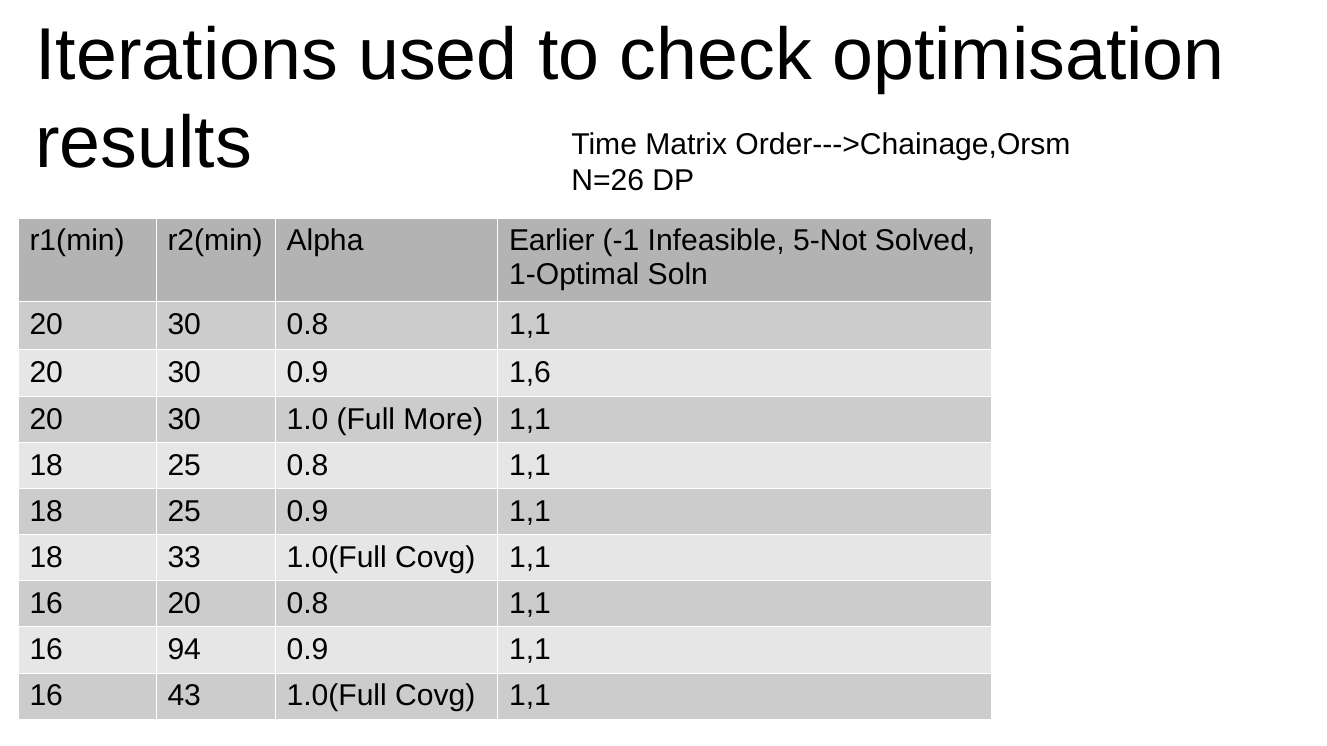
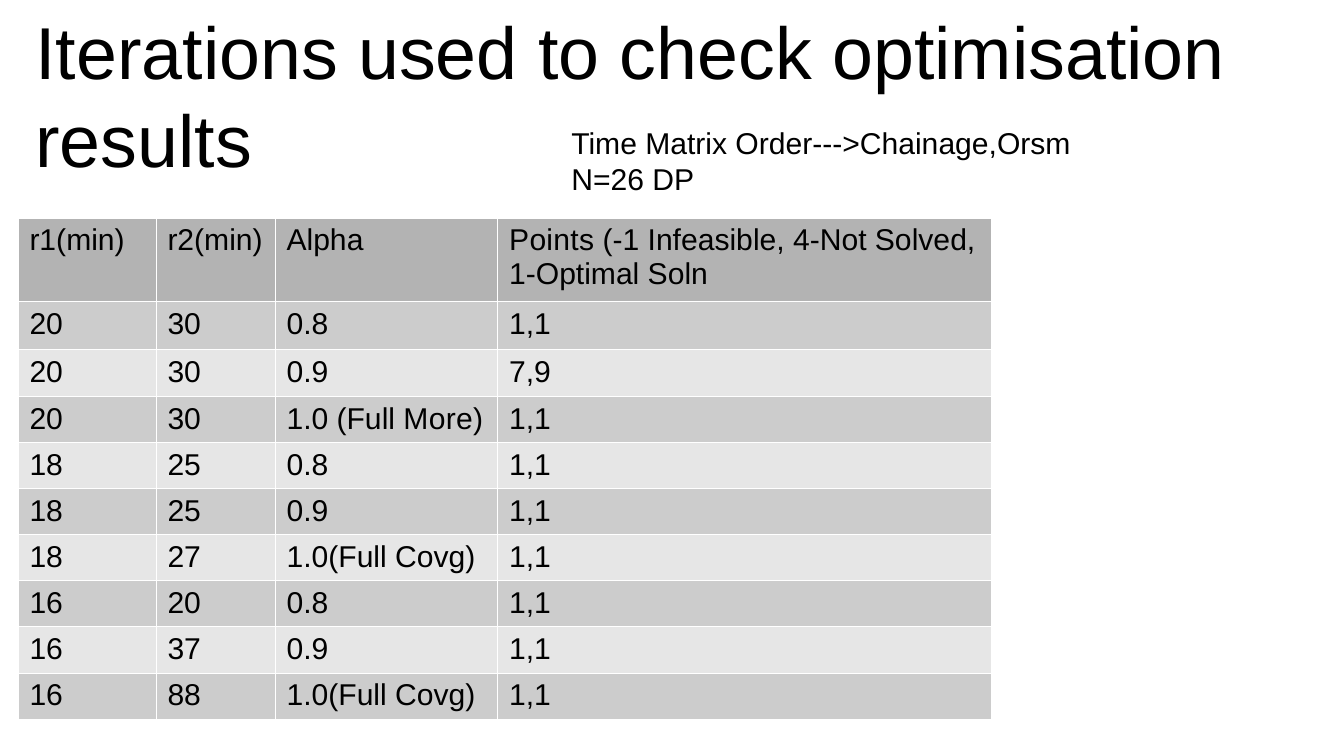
Earlier: Earlier -> Points (552, 241)
5-Not: 5-Not -> 4-Not (830, 241)
1,6: 1,6 -> 7,9 (530, 373)
33: 33 -> 27 (184, 558)
94: 94 -> 37 (184, 650)
43: 43 -> 88 (184, 696)
